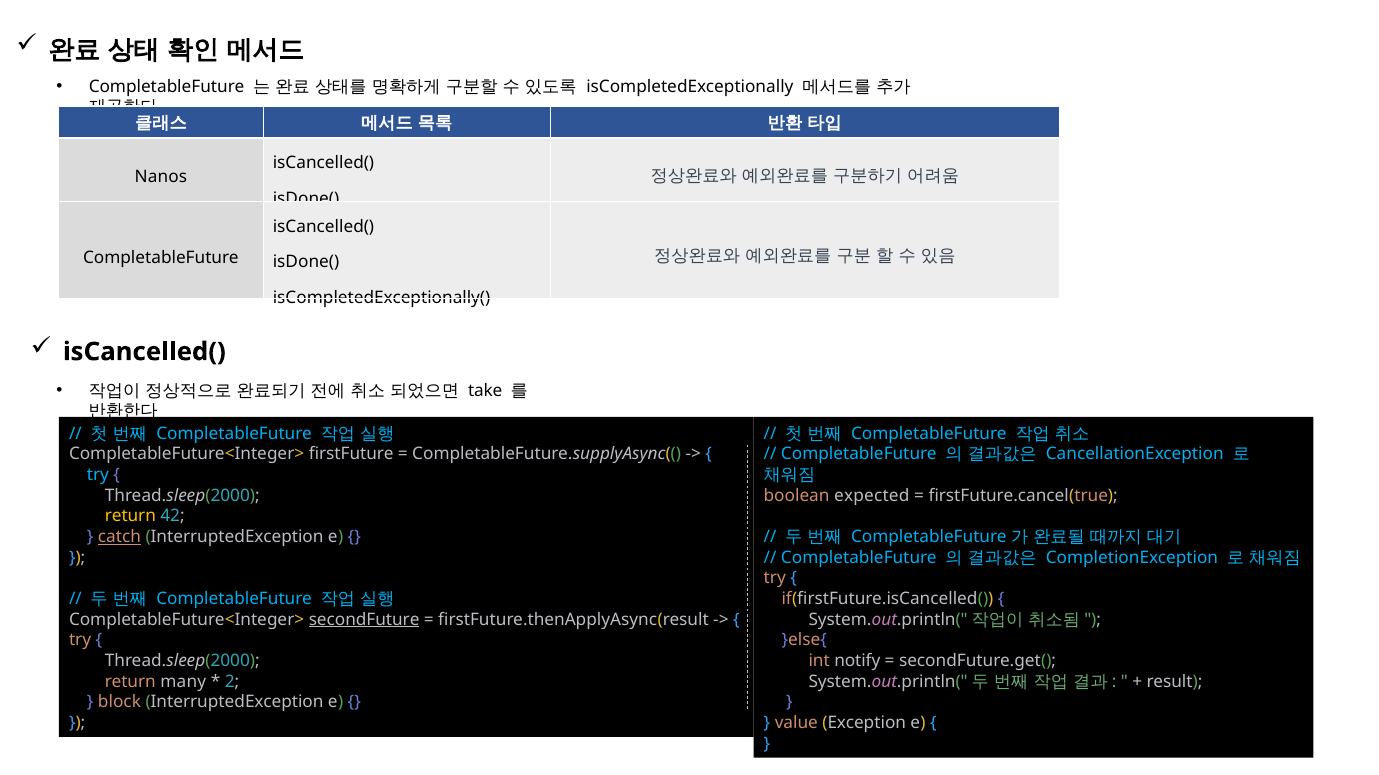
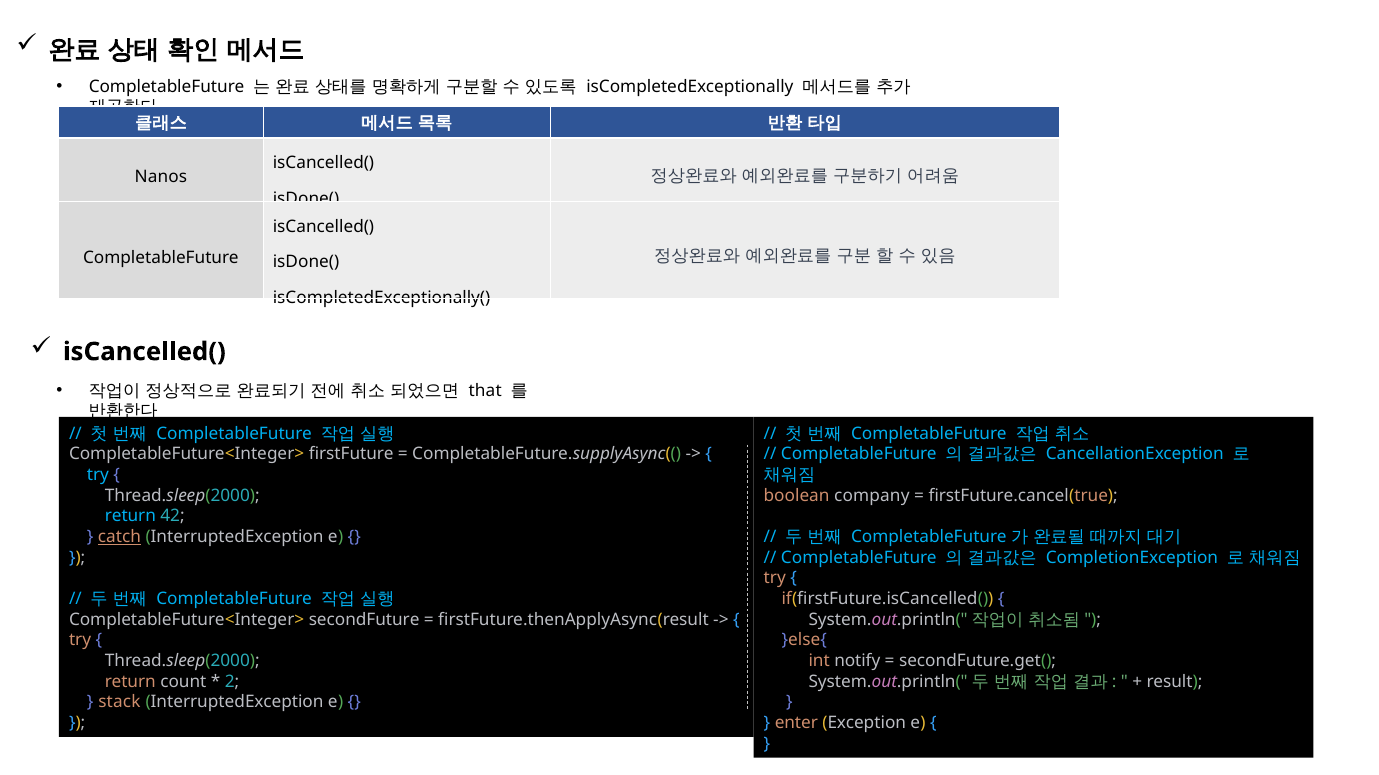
take: take -> that (485, 391)
expected: expected -> company (872, 496)
return colour: yellow -> light blue (130, 516)
secondFuture underline: present -> none (364, 620)
many: many -> count (183, 682)
block: block -> stack (119, 703)
value: value -> enter (796, 723)
